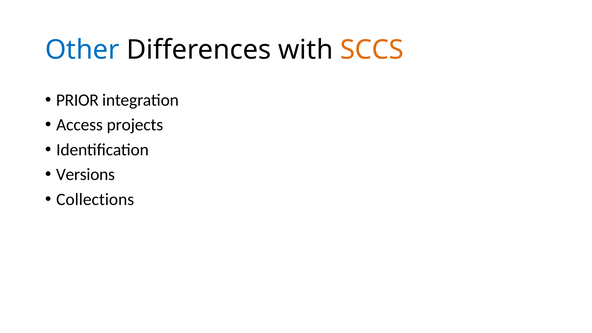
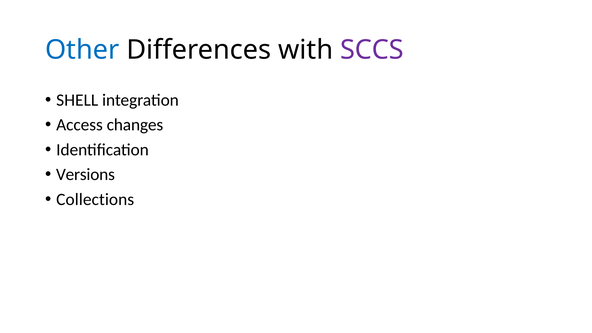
SCCS colour: orange -> purple (372, 50)
PRIOR: PRIOR -> SHELL (77, 100)
projects: projects -> changes (135, 125)
